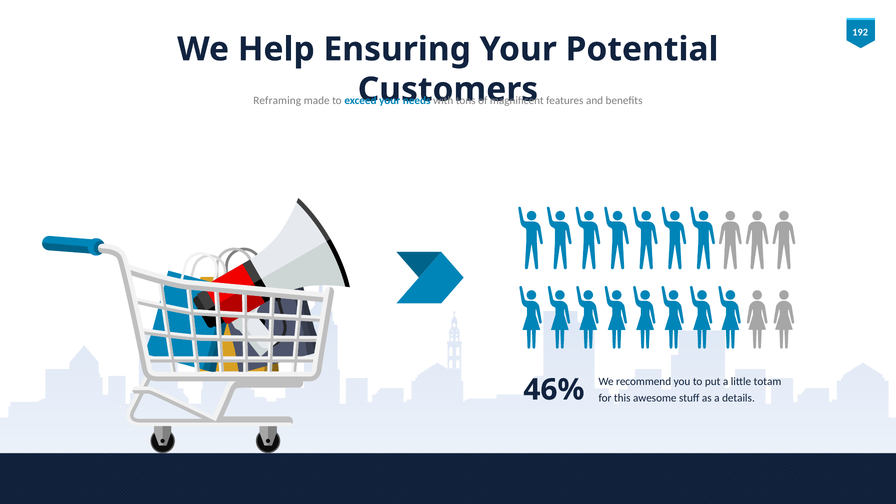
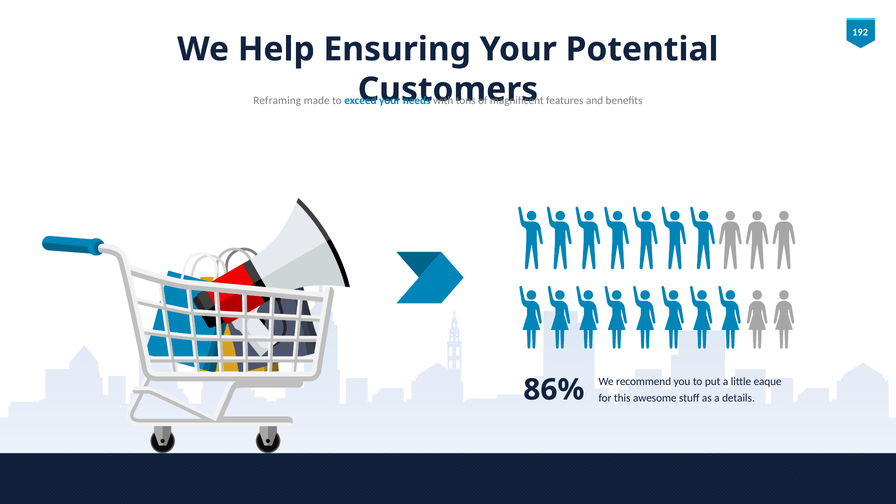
totam: totam -> eaque (768, 381)
46%: 46% -> 86% (554, 390)
